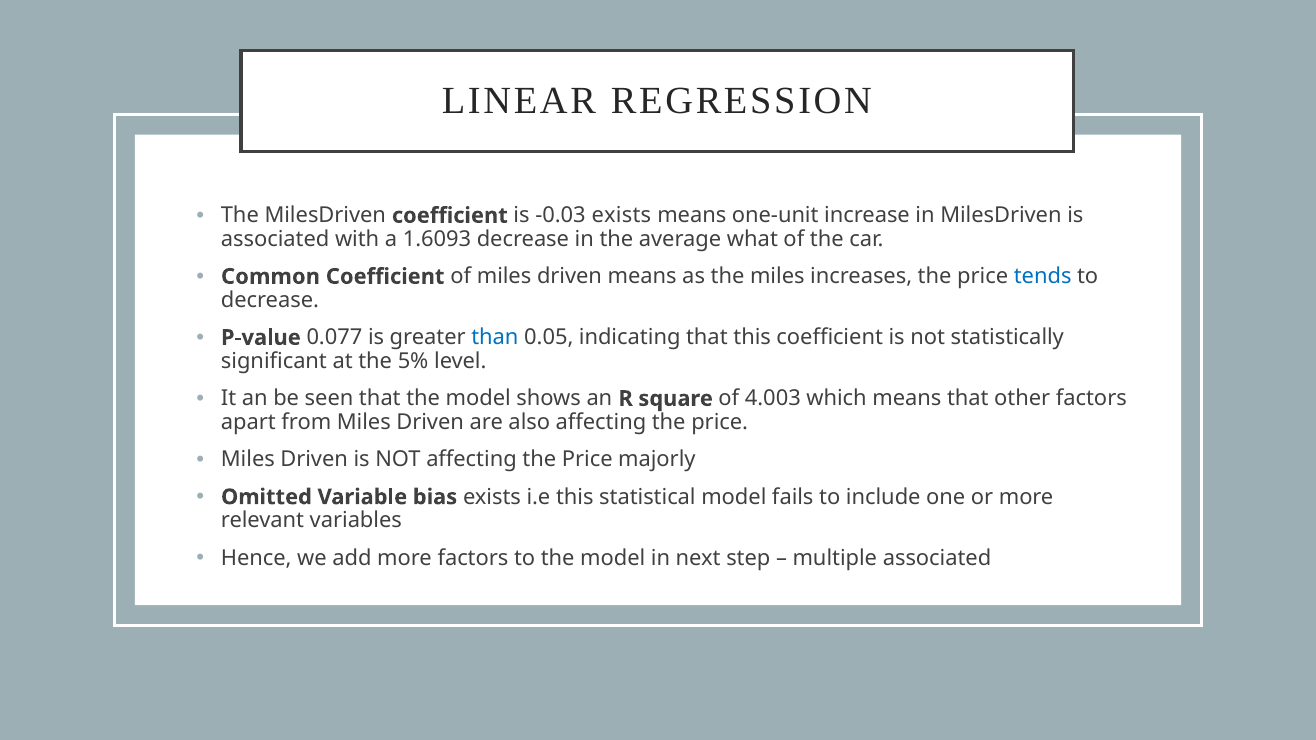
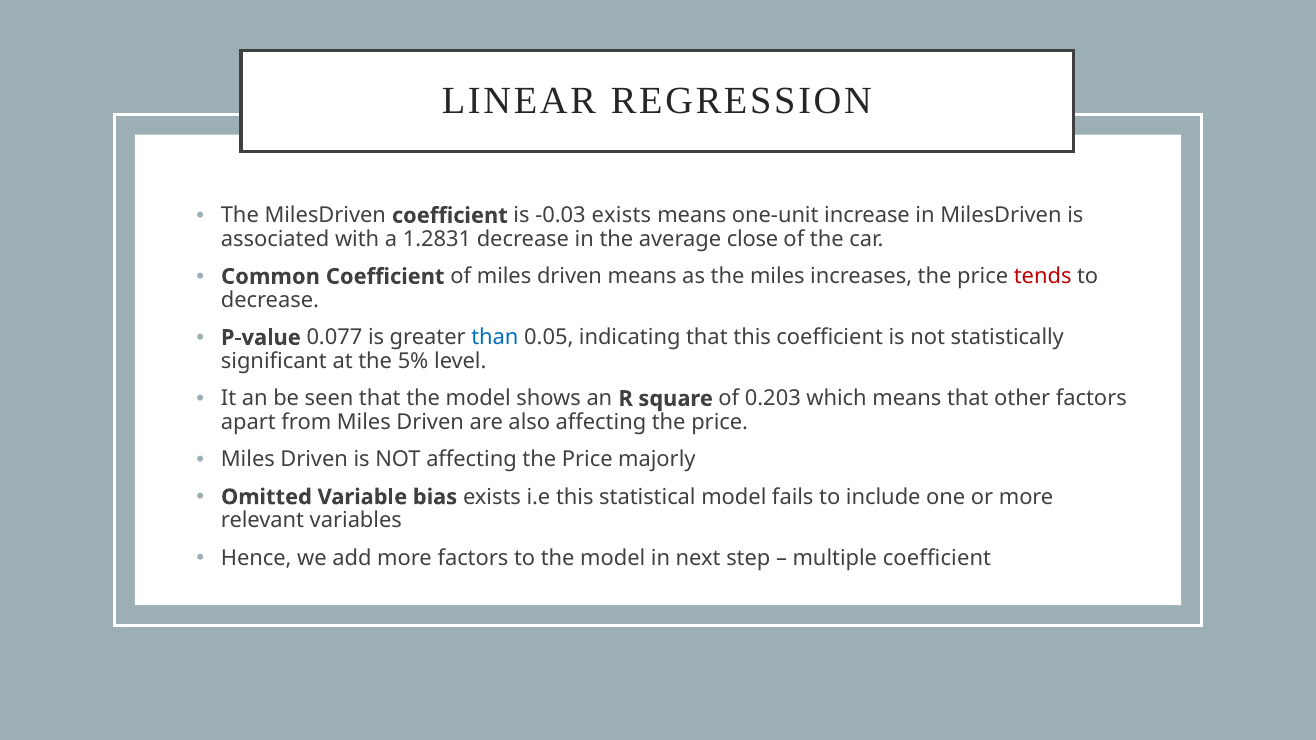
1.6093: 1.6093 -> 1.2831 (437, 239)
what: what -> close (753, 239)
tends colour: blue -> red (1043, 277)
4.003: 4.003 -> 0.203 (773, 399)
multiple associated: associated -> coefficient (937, 558)
